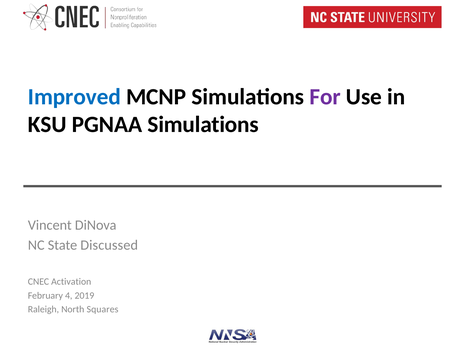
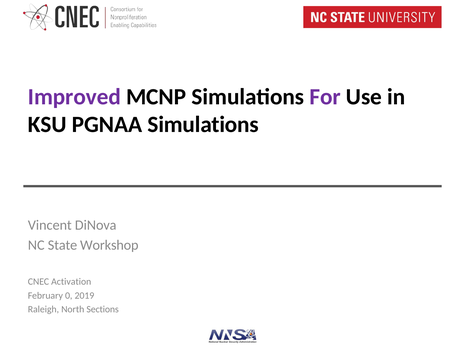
Improved colour: blue -> purple (74, 97)
Discussed: Discussed -> Workshop (109, 245)
4: 4 -> 0 (69, 295)
Squares: Squares -> Sections (103, 309)
